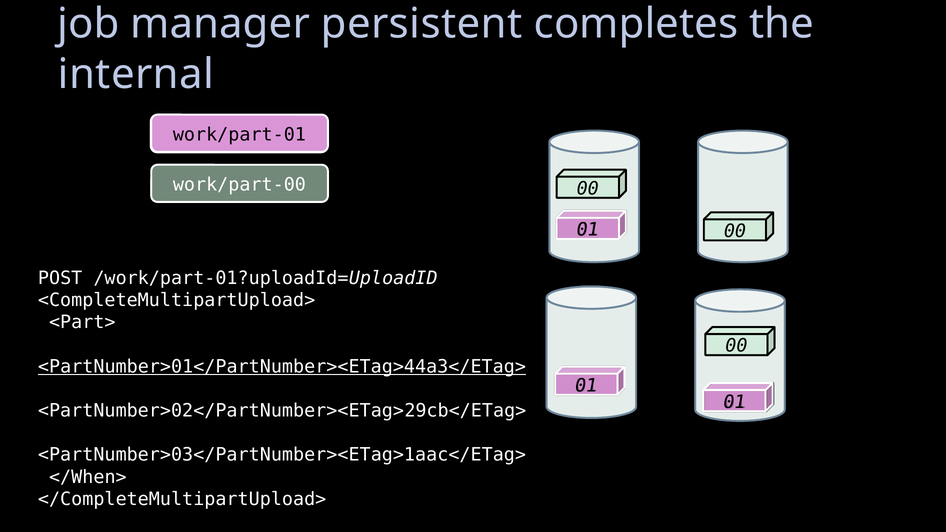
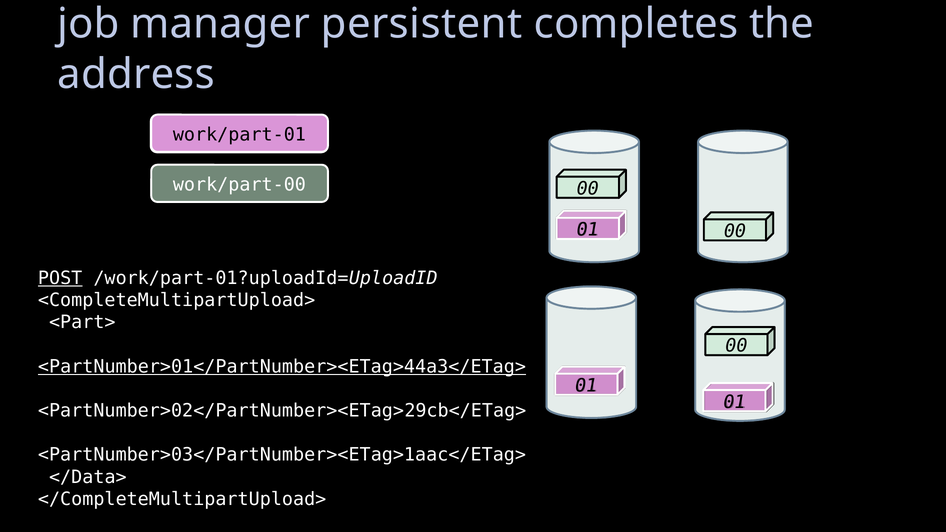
internal: internal -> address (136, 75)
POST underline: none -> present (60, 278)
</When>: </When> -> </Data> (88, 477)
